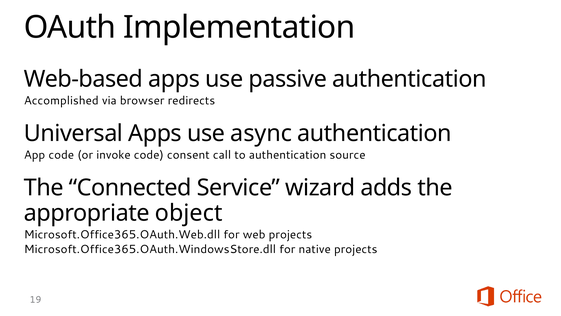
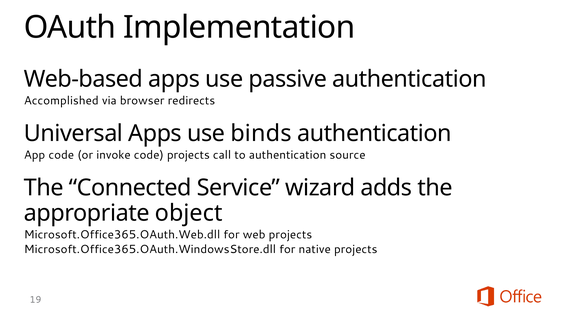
async: async -> binds (261, 133)
code consent: consent -> projects (188, 155)
